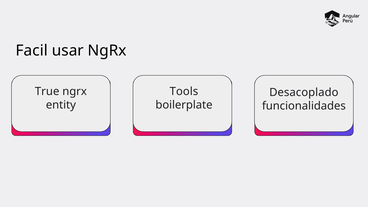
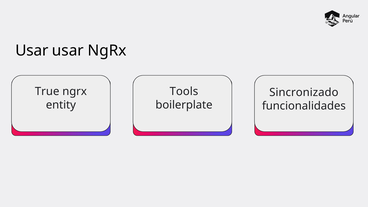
Facil: Facil -> Usar (32, 51)
Desacoplado: Desacoplado -> Sincronizado (304, 92)
